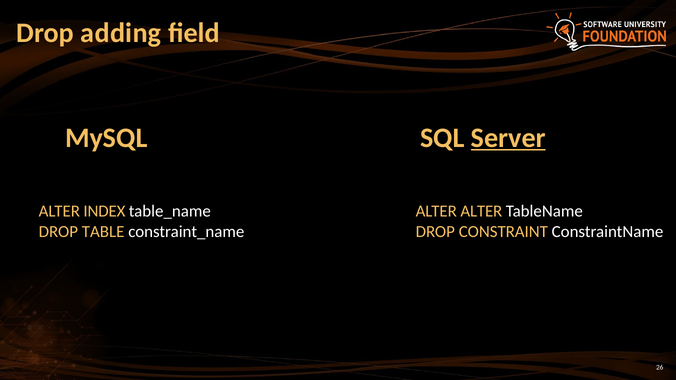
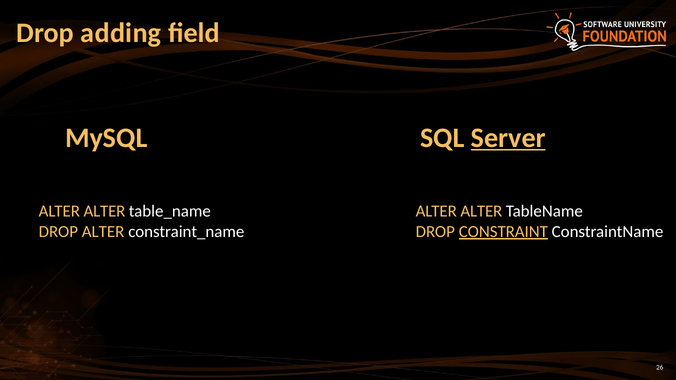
INDEX: INDEX -> ALTER (104, 211)
DROP TABLE: TABLE -> ALTER (103, 232)
CONSTRAINT underline: none -> present (503, 232)
